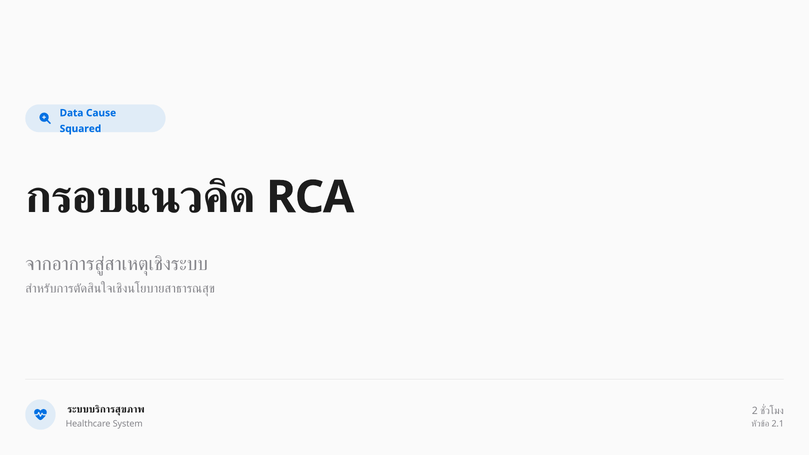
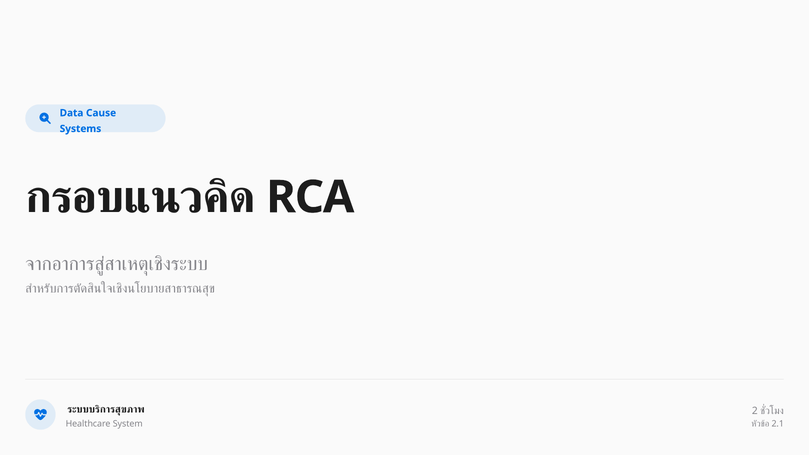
Squared: Squared -> Systems (80, 129)
